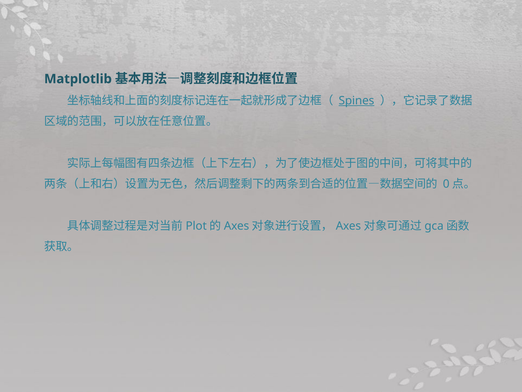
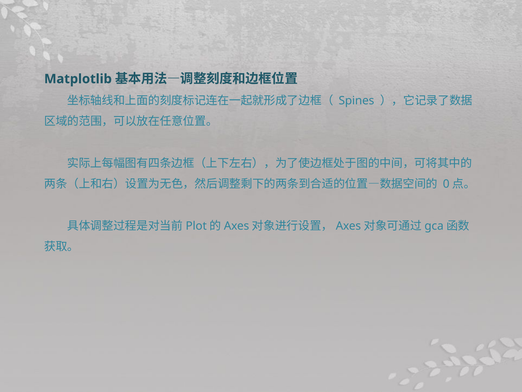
Spines underline: present -> none (356, 100)
